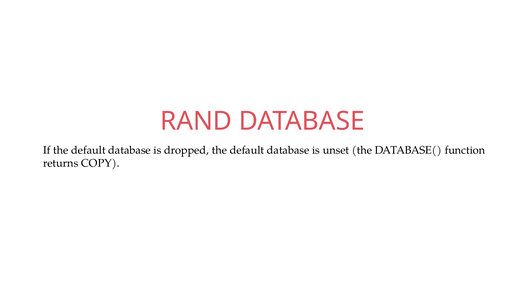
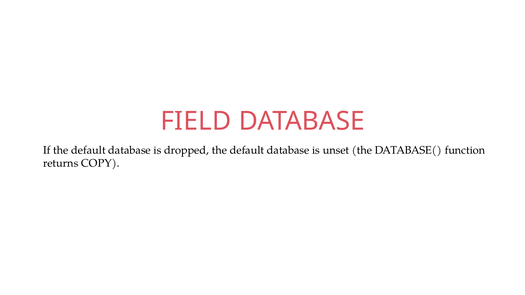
RAND: RAND -> FIELD (196, 121)
